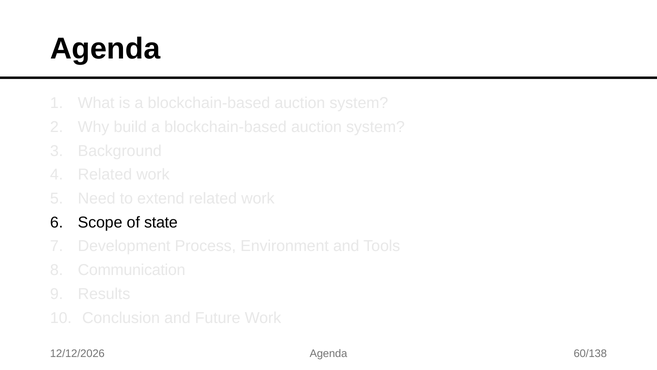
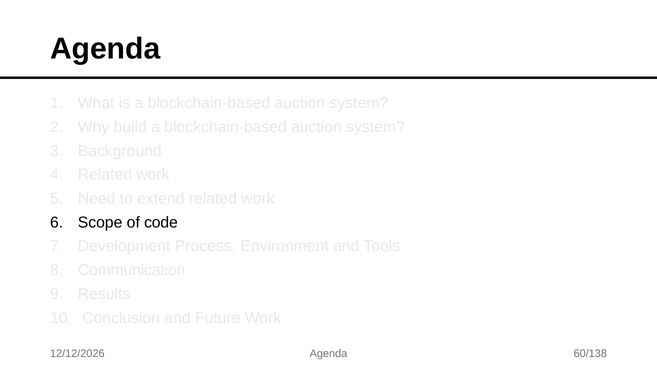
state: state -> code (161, 222)
